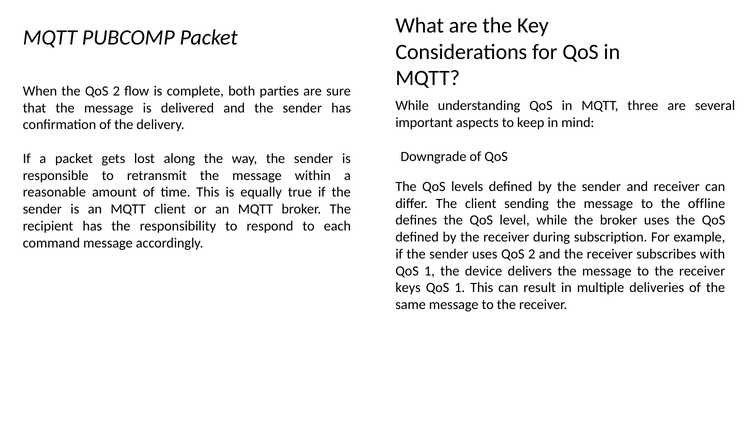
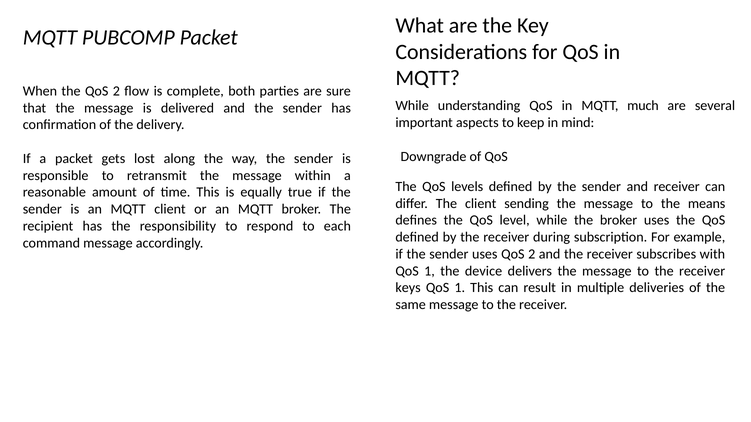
three: three -> much (643, 106)
offline: offline -> means (707, 204)
